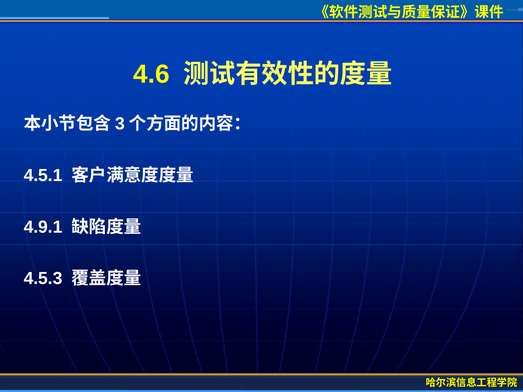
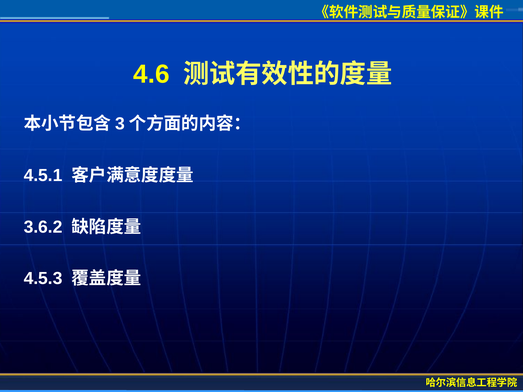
4.9.1: 4.9.1 -> 3.6.2 (43, 227)
